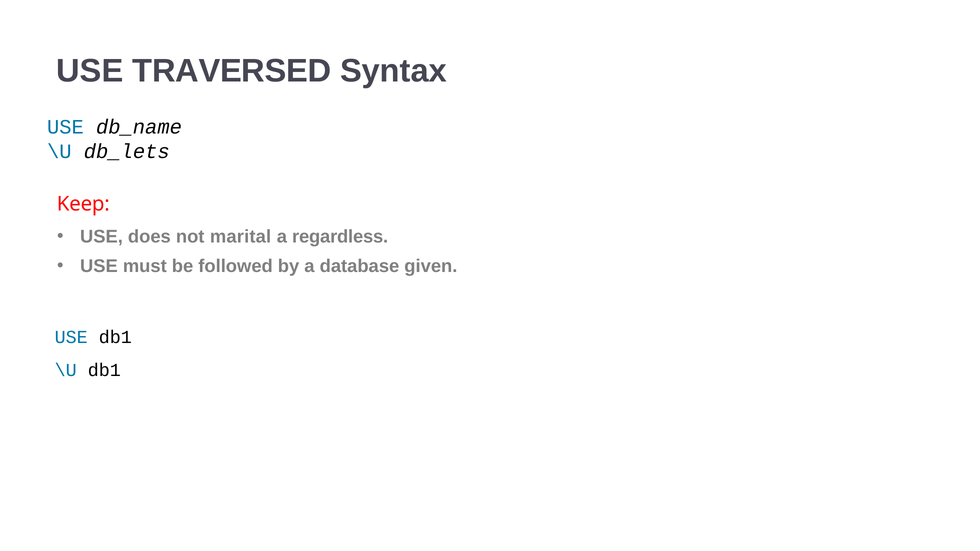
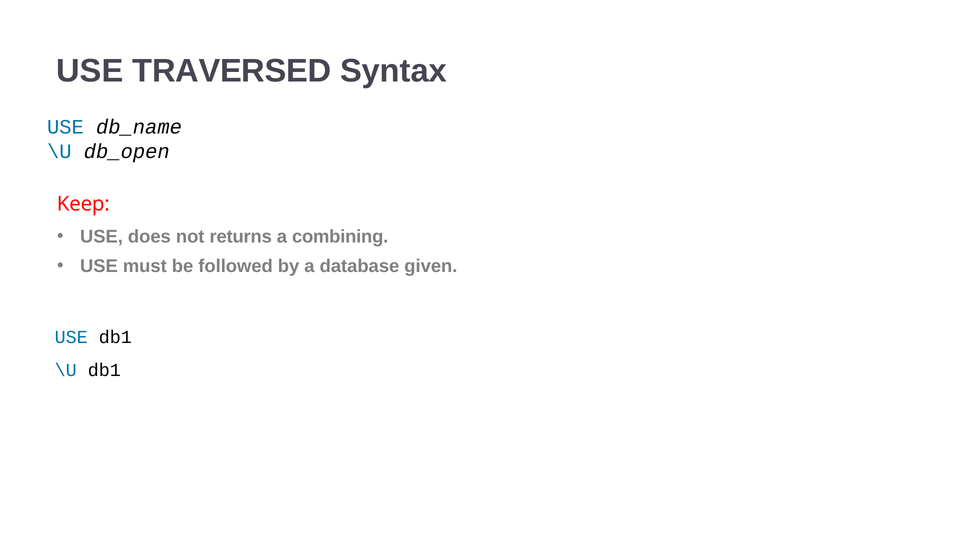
db_lets: db_lets -> db_open (127, 151)
marital: marital -> returns (241, 237)
regardless: regardless -> combining (340, 237)
